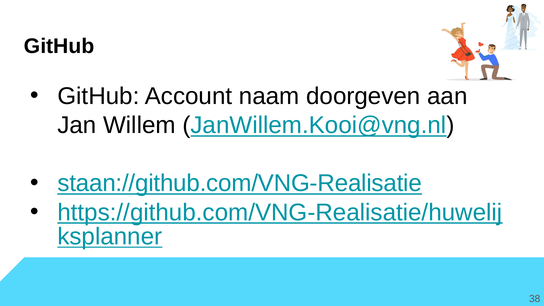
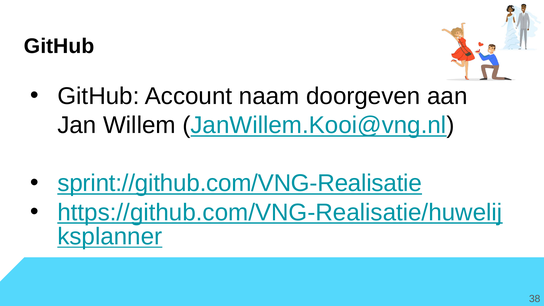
staan://github.com/VNG-Realisatie: staan://github.com/VNG-Realisatie -> sprint://github.com/VNG-Realisatie (240, 183)
